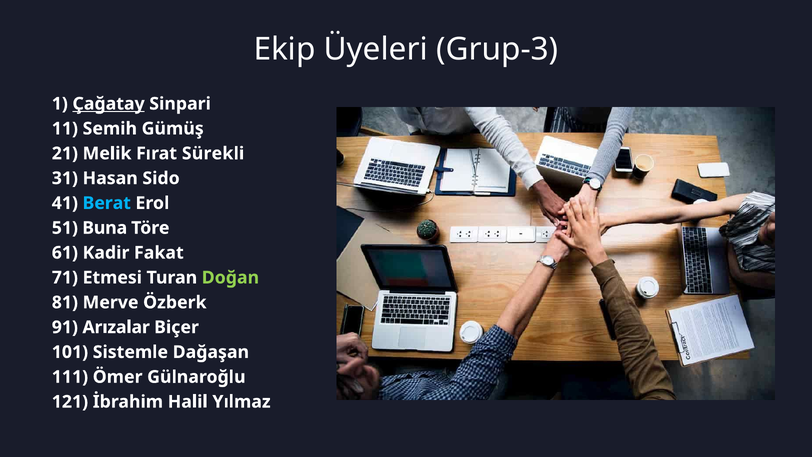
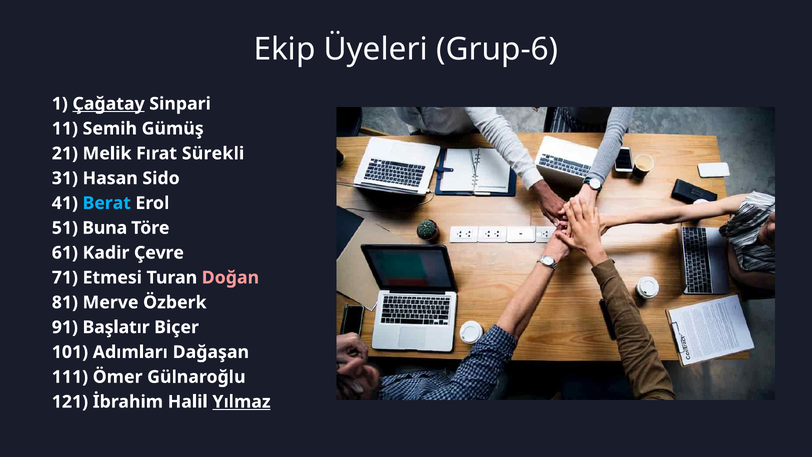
Grup-3: Grup-3 -> Grup-6 (497, 49)
Fakat: Fakat -> Çevre (159, 253)
Doğan colour: light green -> pink (230, 277)
Arızalar: Arızalar -> Başlatır (116, 327)
Sistemle: Sistemle -> Adımları (130, 352)
Yılmaz underline: none -> present (241, 402)
